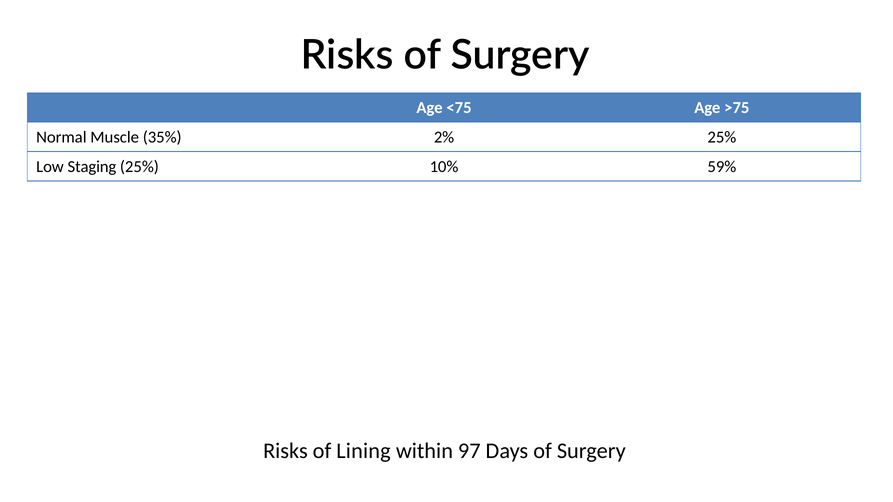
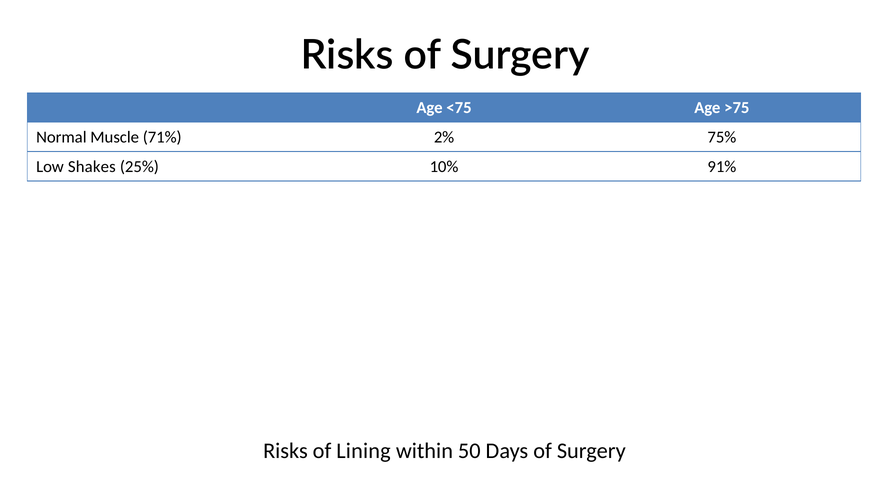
35%: 35% -> 71% (162, 137)
2% 25%: 25% -> 75% (722, 137)
Staging: Staging -> Shakes (92, 167)
59%: 59% -> 91% (722, 167)
97: 97 -> 50 (469, 451)
